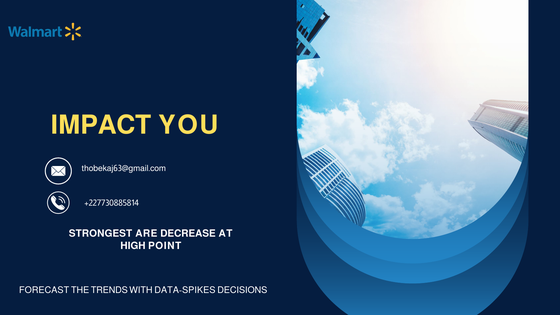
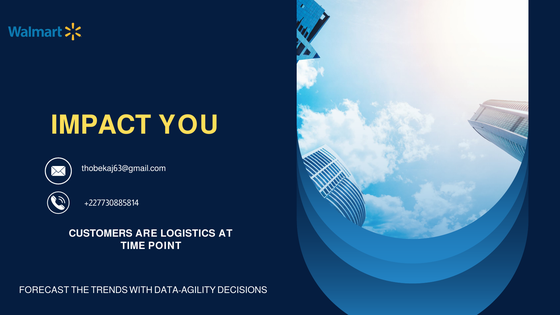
STRONGEST: STRONGEST -> CUSTOMERS (101, 233)
DECREASE: DECREASE -> LOGISTICS (188, 233)
HIGH: HIGH -> TIME (133, 246)
DATA-SPIKES: DATA-SPIKES -> DATA-AGILITY (185, 290)
